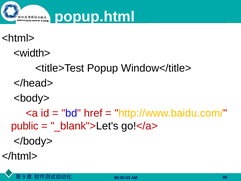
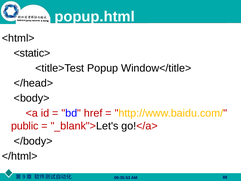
<width>: <width> -> <static> (32, 53)
